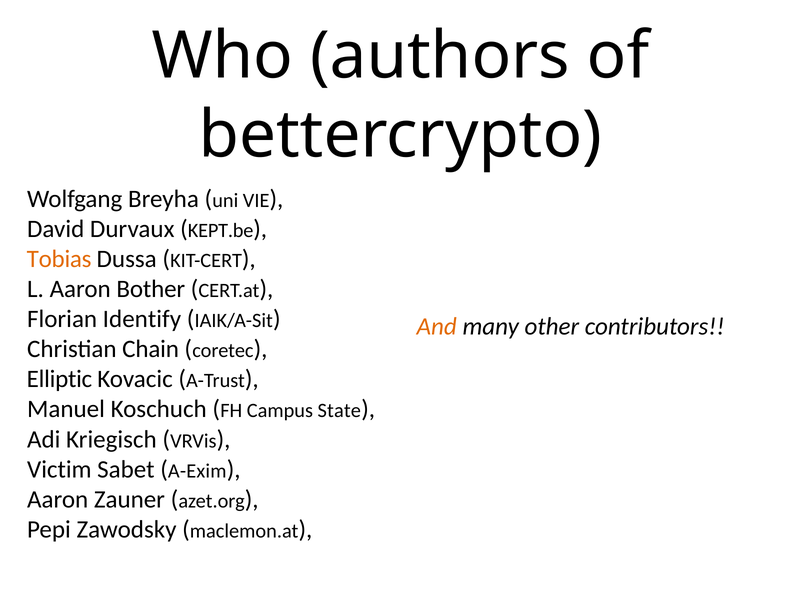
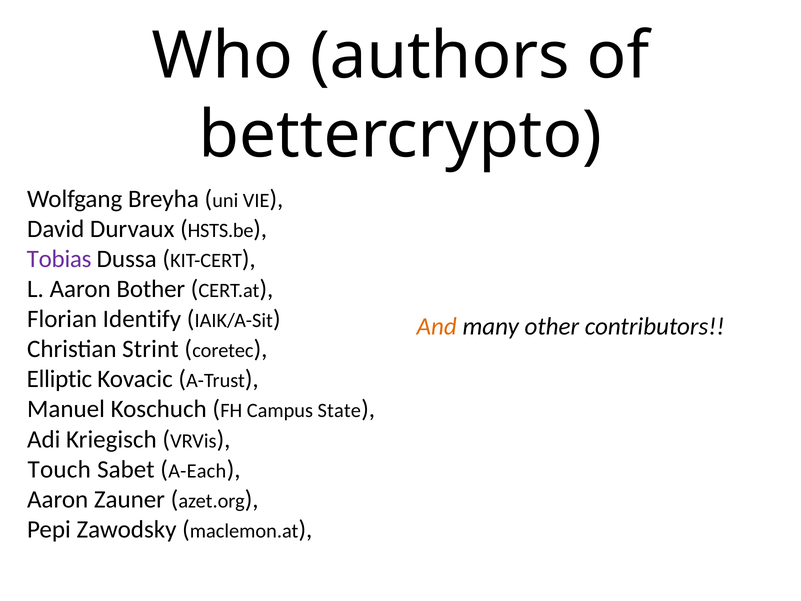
KEPT.be: KEPT.be -> HSTS.be (221, 230)
Tobias colour: orange -> purple (59, 259)
Chain: Chain -> Strint (150, 349)
Victim: Victim -> Touch (59, 469)
A-Exim: A-Exim -> A-Each (197, 471)
